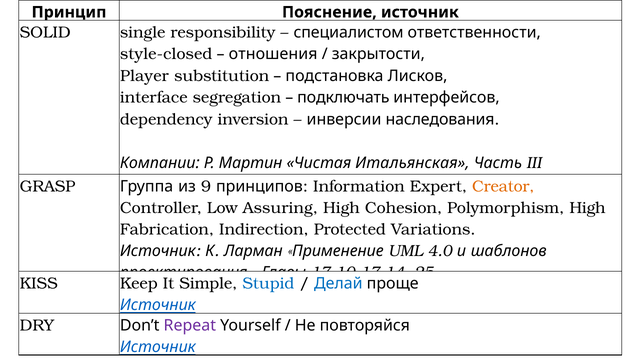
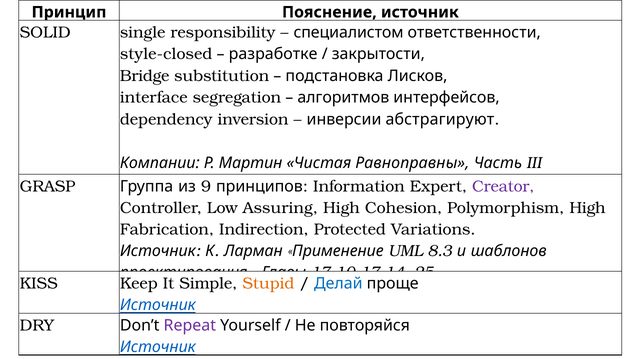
отношения: отношения -> разработке (273, 54)
Player: Player -> Bridge (145, 76)
подключать: подключать -> алгоритмов (343, 98)
наследования: наследования -> абстрагируют (440, 119)
Итальянская: Итальянская -> Равноправны (412, 163)
Creator colour: orange -> purple (503, 186)
4.0: 4.0 -> 8.3 (440, 251)
Stupid colour: blue -> orange (268, 283)
